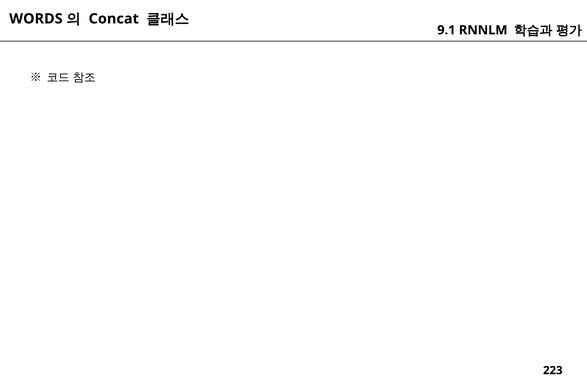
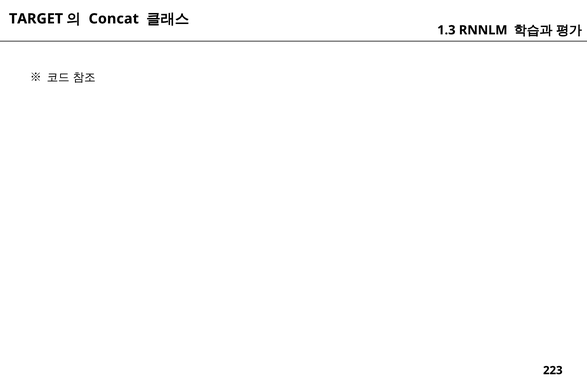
WORDS: WORDS -> TARGET (36, 19)
9.1: 9.1 -> 1.3 (446, 30)
